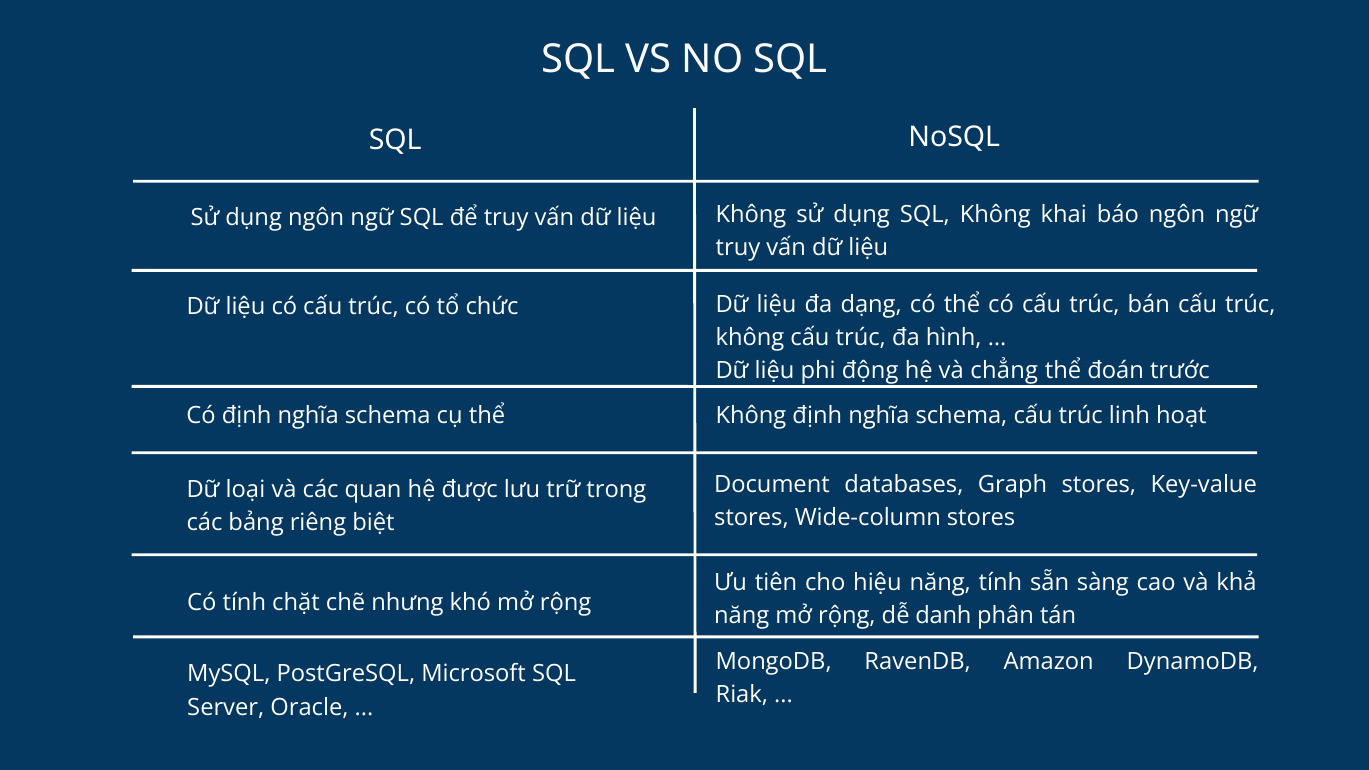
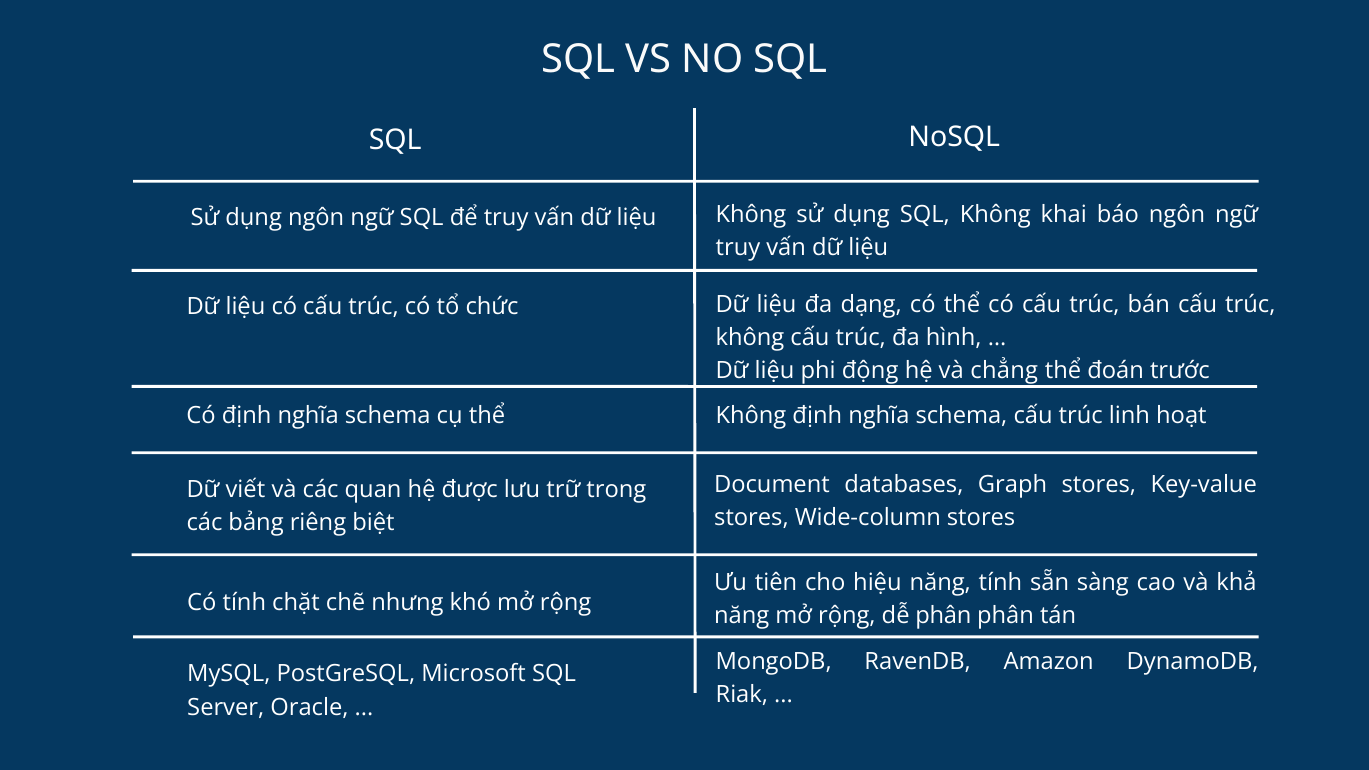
loại: loại -> viết (245, 490)
dễ danh: danh -> phân (943, 616)
